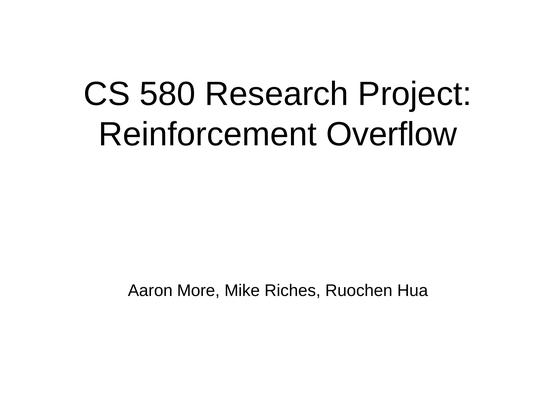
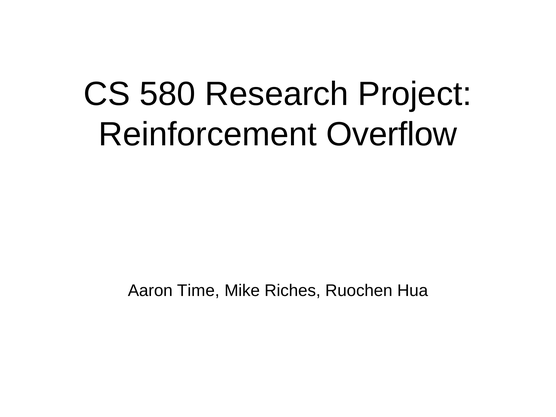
More: More -> Time (198, 290)
